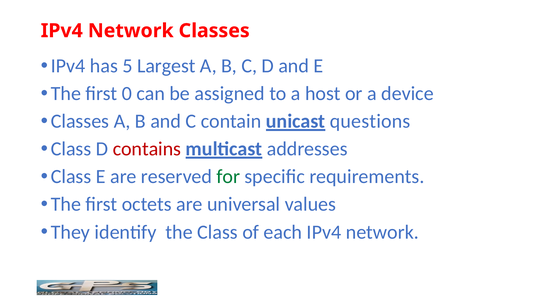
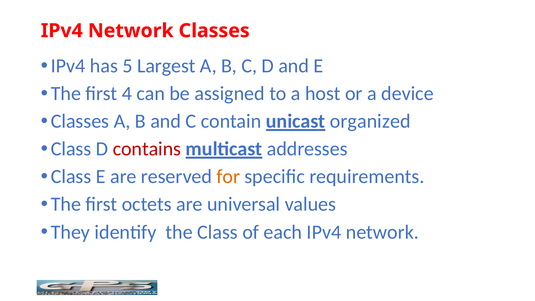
0: 0 -> 4 (127, 94)
questions: questions -> organized (370, 121)
for colour: green -> orange (228, 177)
